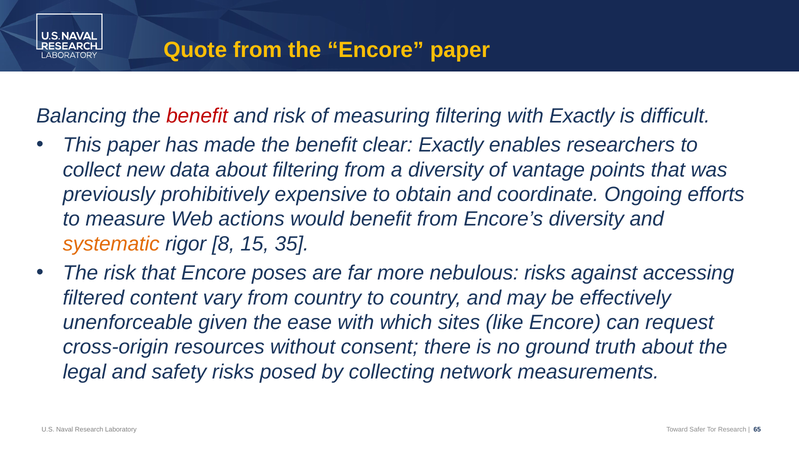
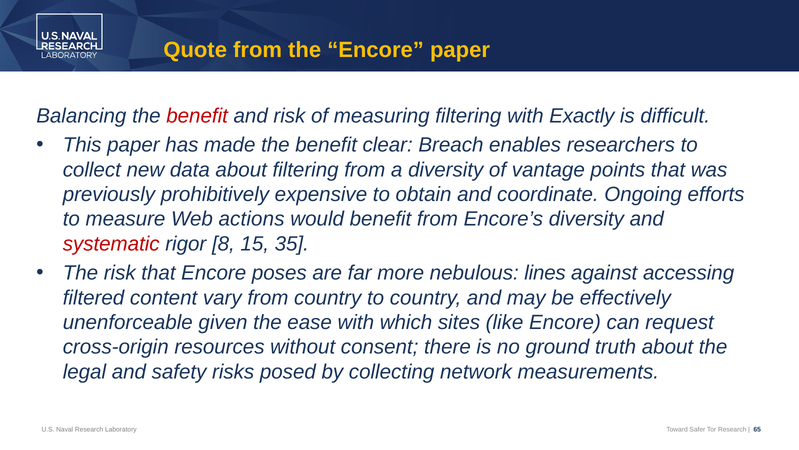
clear Exactly: Exactly -> Breach (451, 145)
systematic colour: orange -> red (111, 244)
nebulous risks: risks -> lines (545, 273)
